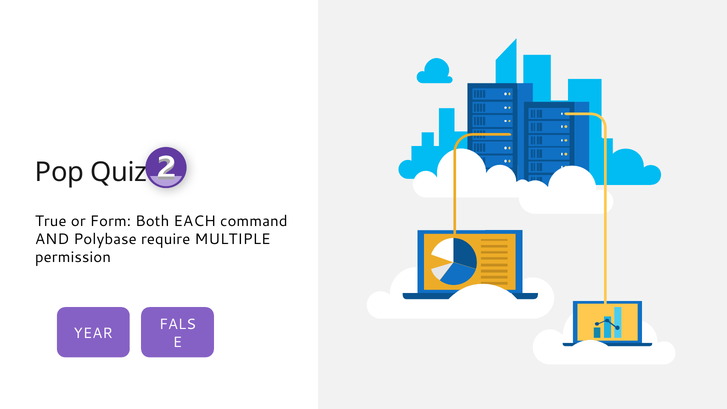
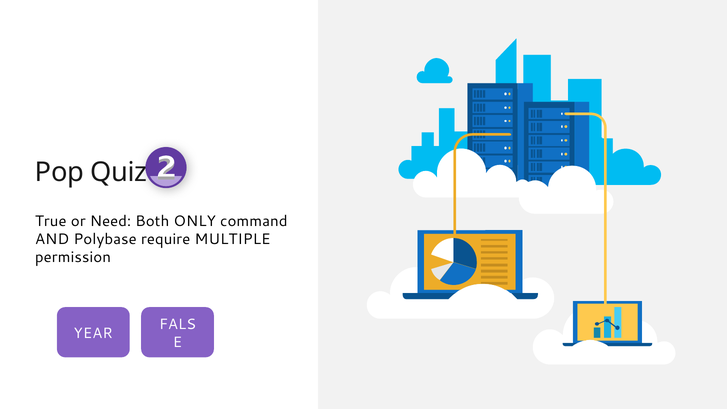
Form: Form -> Need (110, 221)
EACH: EACH -> ONLY (195, 221)
